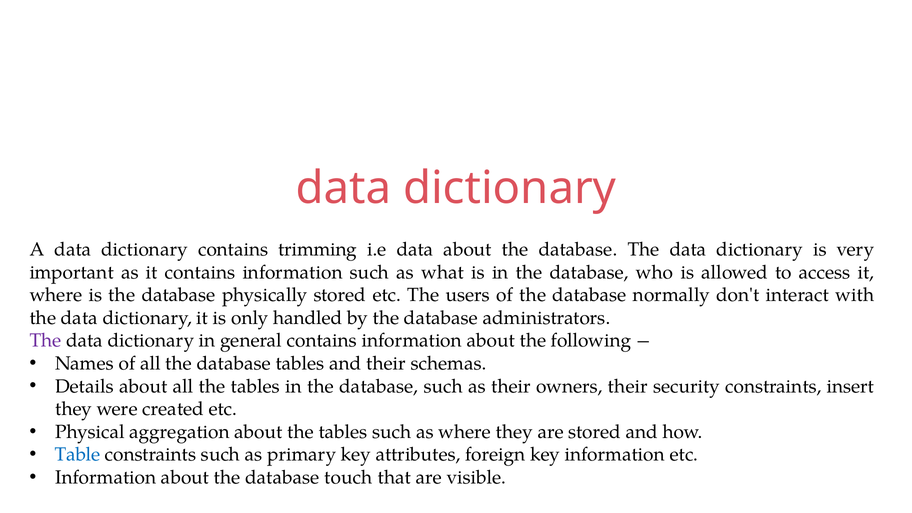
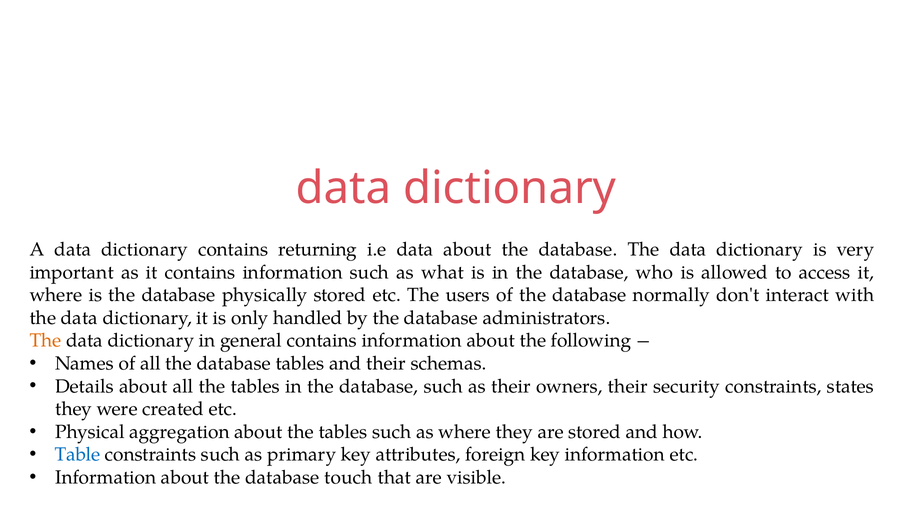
trimming: trimming -> returning (318, 249)
The colour: purple -> orange (45, 341)
insert: insert -> states (851, 386)
